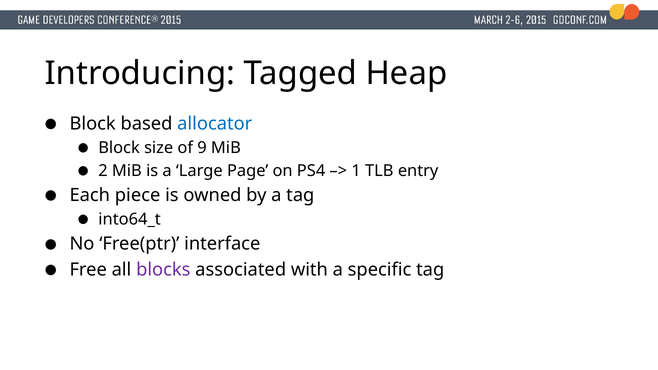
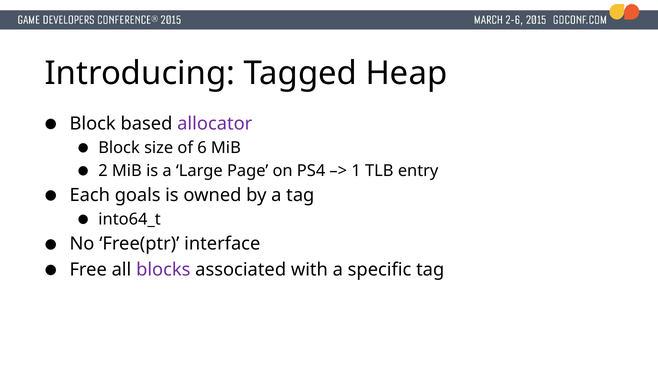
allocator colour: blue -> purple (215, 124)
9: 9 -> 6 (202, 148)
piece: piece -> goals (138, 195)
